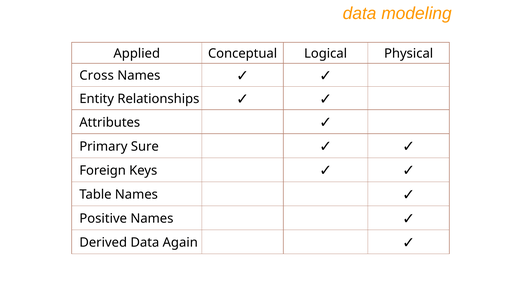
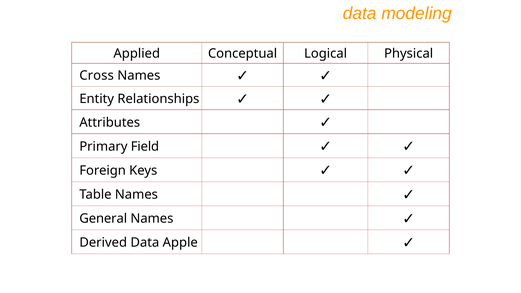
Sure: Sure -> Field (145, 147)
Positive: Positive -> General (103, 219)
Again: Again -> Apple (180, 243)
